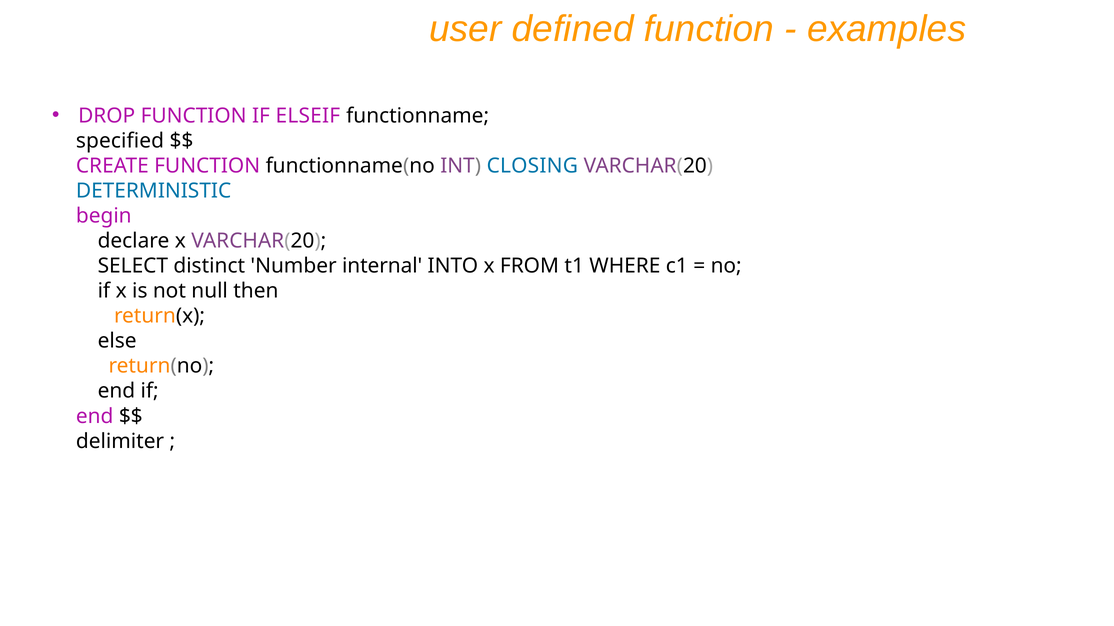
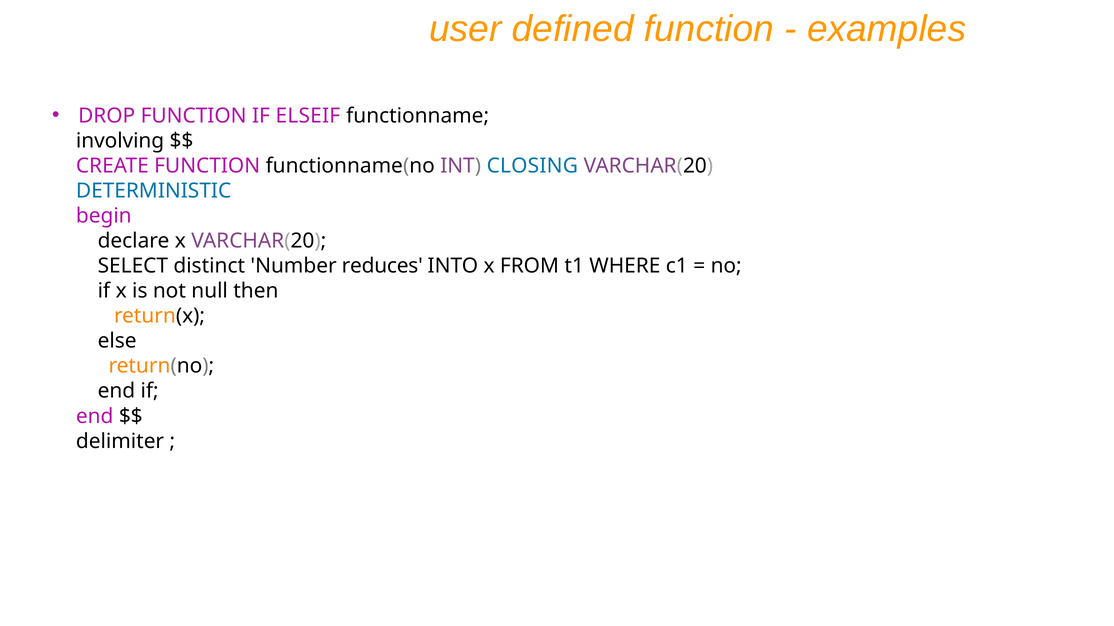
specified: specified -> involving (120, 141)
internal: internal -> reduces (382, 266)
